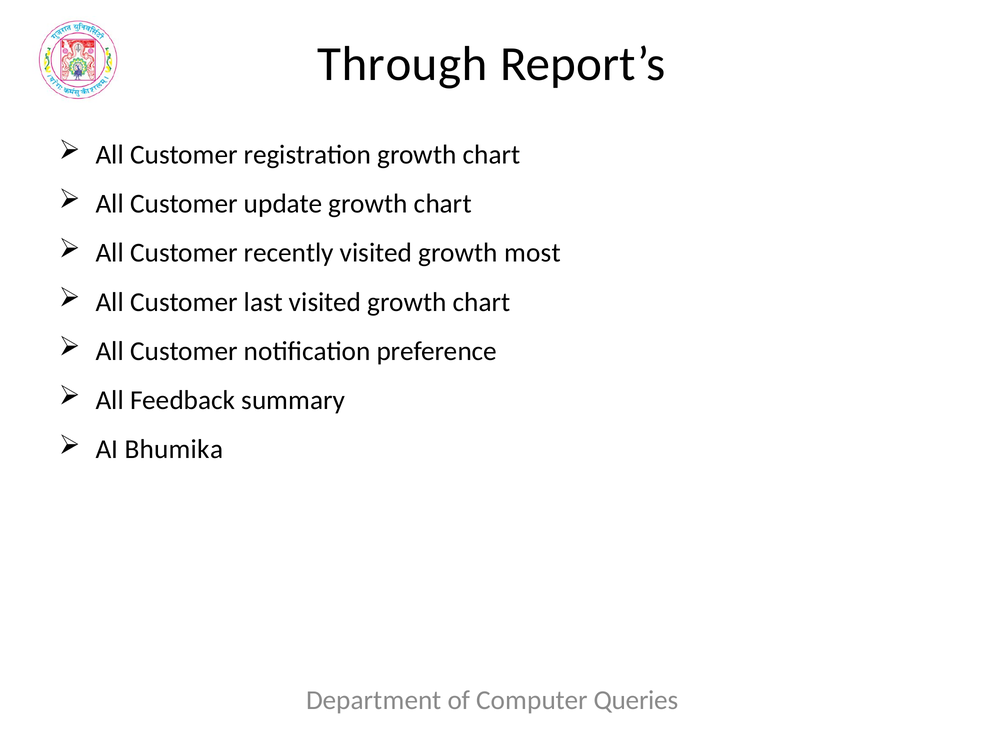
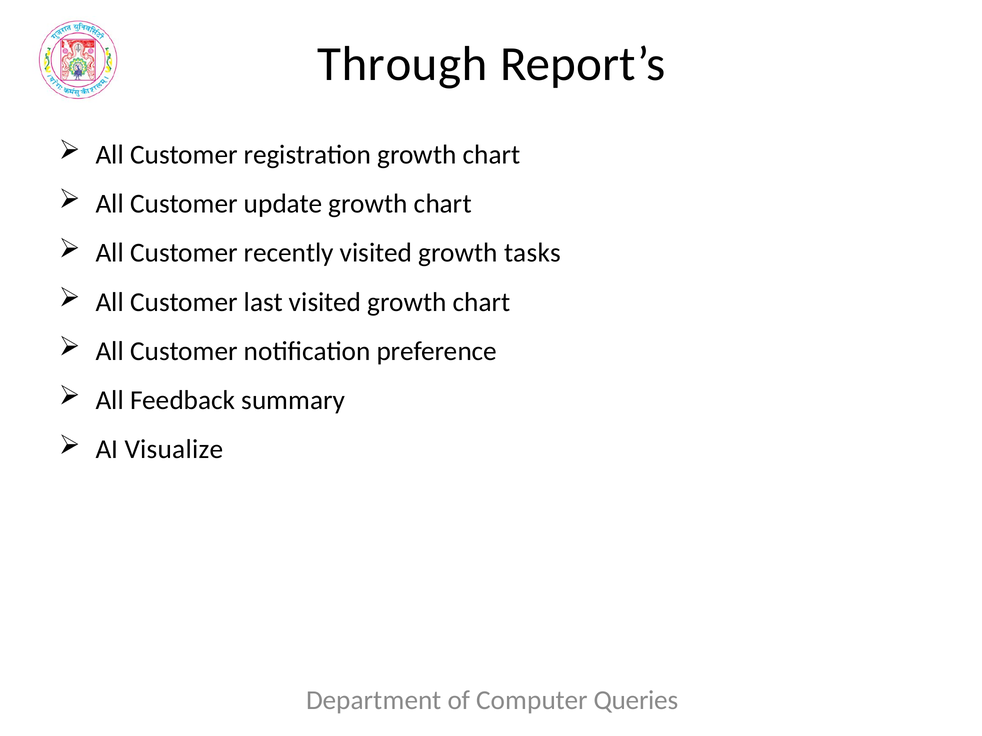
most: most -> tasks (533, 253)
Bhumika: Bhumika -> Visualize (174, 450)
